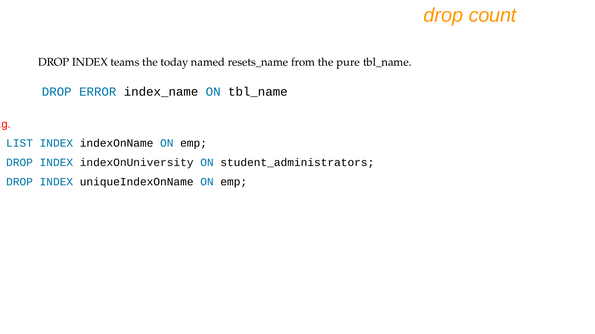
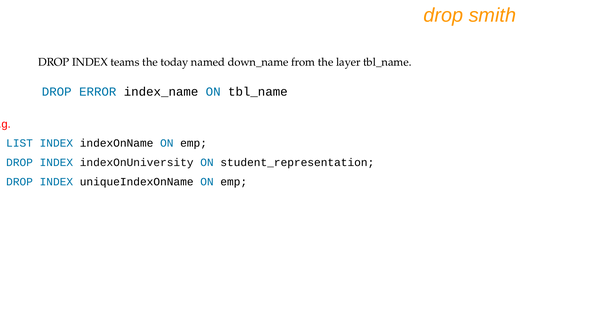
count: count -> smith (492, 15)
resets_name: resets_name -> down_name (258, 62)
pure: pure -> layer (348, 62)
student_administrators: student_administrators -> student_representation (297, 163)
